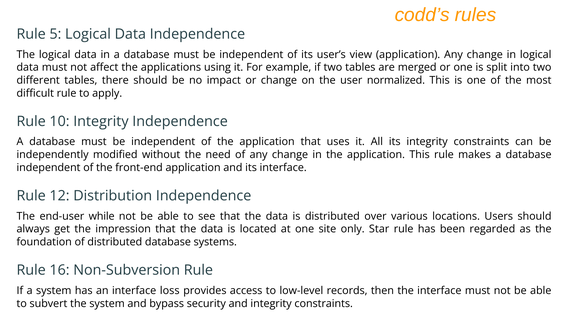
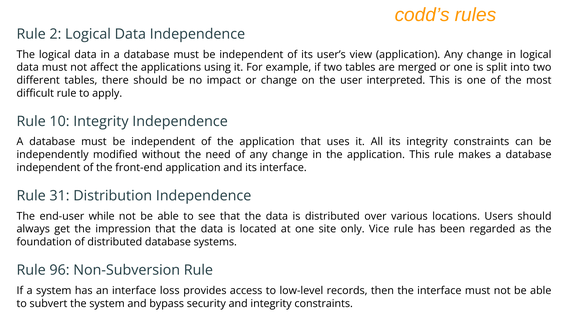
5: 5 -> 2 (55, 34)
normalized: normalized -> interpreted (396, 80)
12: 12 -> 31 (59, 196)
Star: Star -> Vice (379, 229)
16: 16 -> 96 (59, 270)
